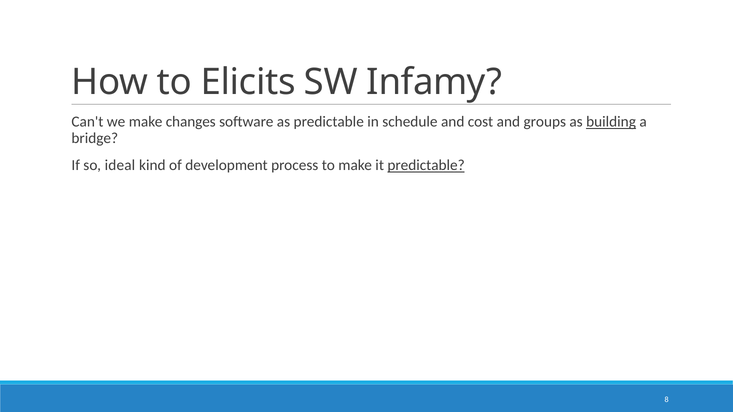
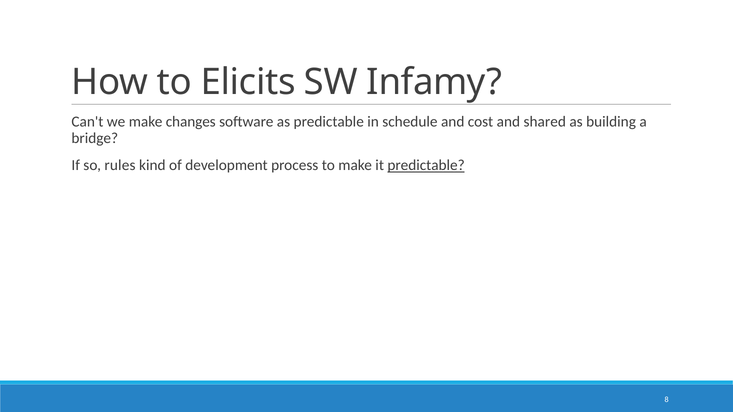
groups: groups -> shared (545, 122)
building underline: present -> none (611, 122)
ideal: ideal -> rules (120, 166)
